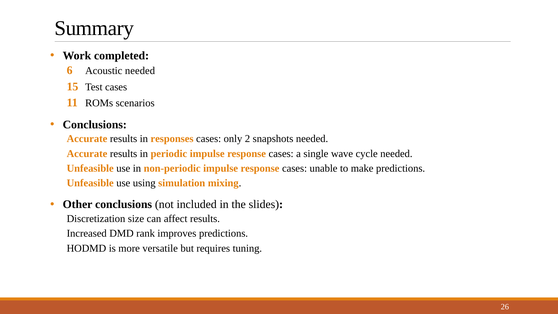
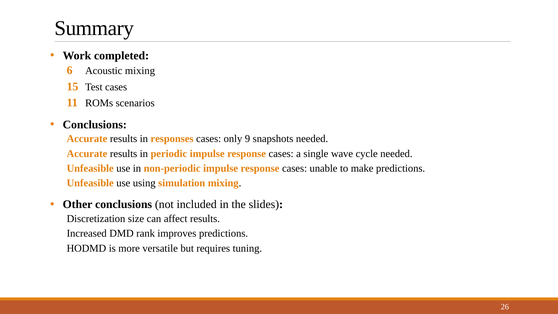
Acoustic needed: needed -> mixing (140, 71)
2: 2 -> 9 (247, 139)
